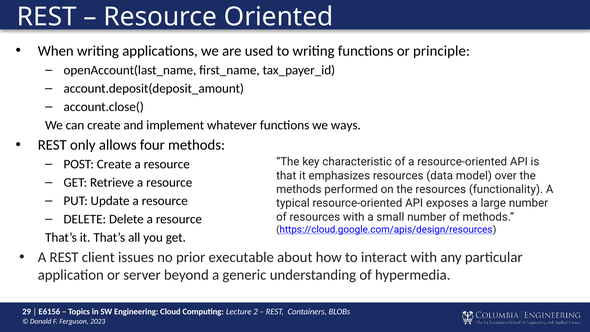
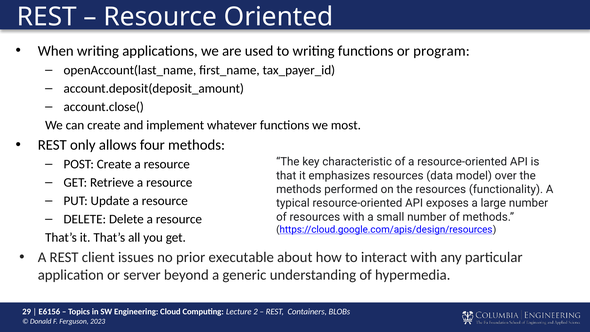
principle: principle -> program (441, 51)
ways: ways -> most (346, 125)
